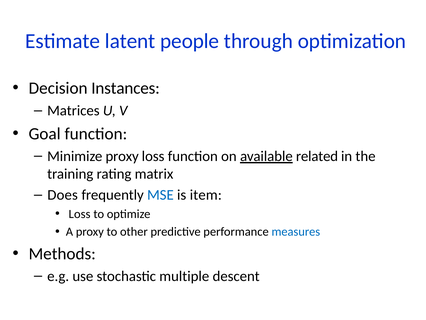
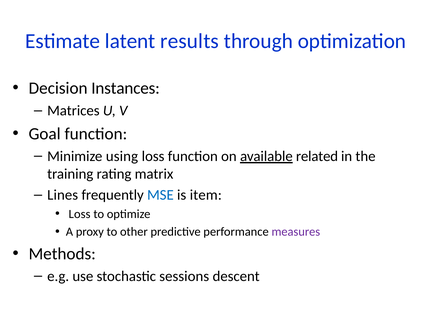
people: people -> results (190, 41)
Minimize proxy: proxy -> using (122, 156)
Does: Does -> Lines (63, 195)
measures colour: blue -> purple (296, 232)
multiple: multiple -> sessions (184, 276)
